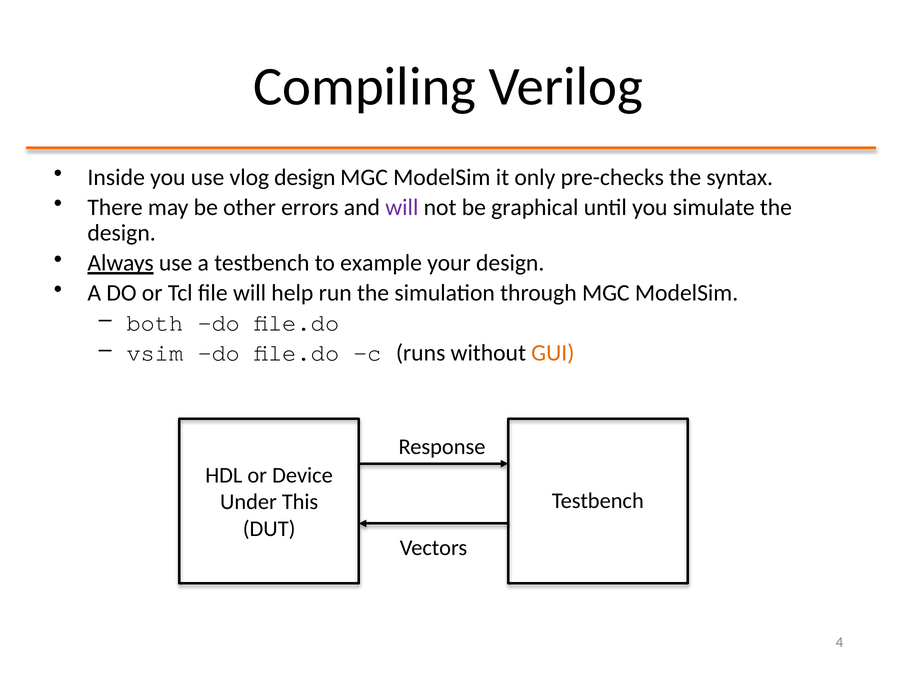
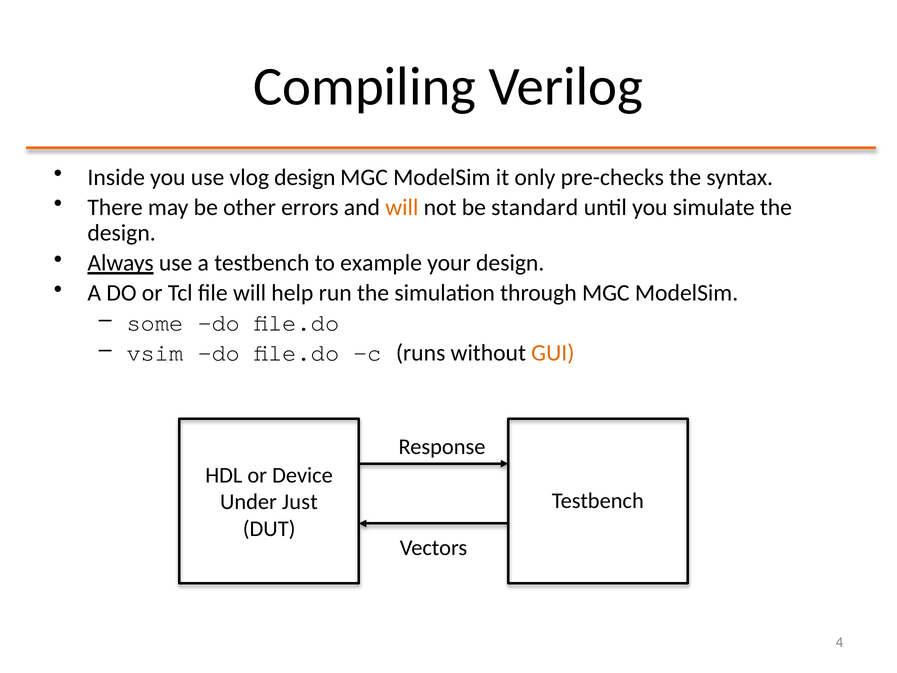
will colour: purple -> orange (402, 207)
graphical: graphical -> standard (535, 207)
both: both -> some (155, 323)
This: This -> Just (300, 502)
